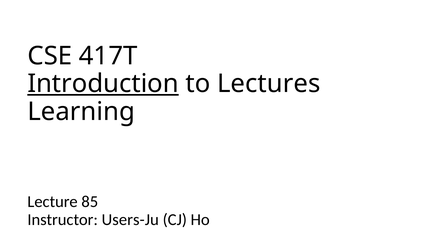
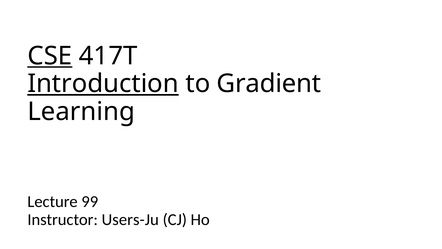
CSE underline: none -> present (50, 56)
Lectures: Lectures -> Gradient (269, 84)
85: 85 -> 99 (90, 201)
